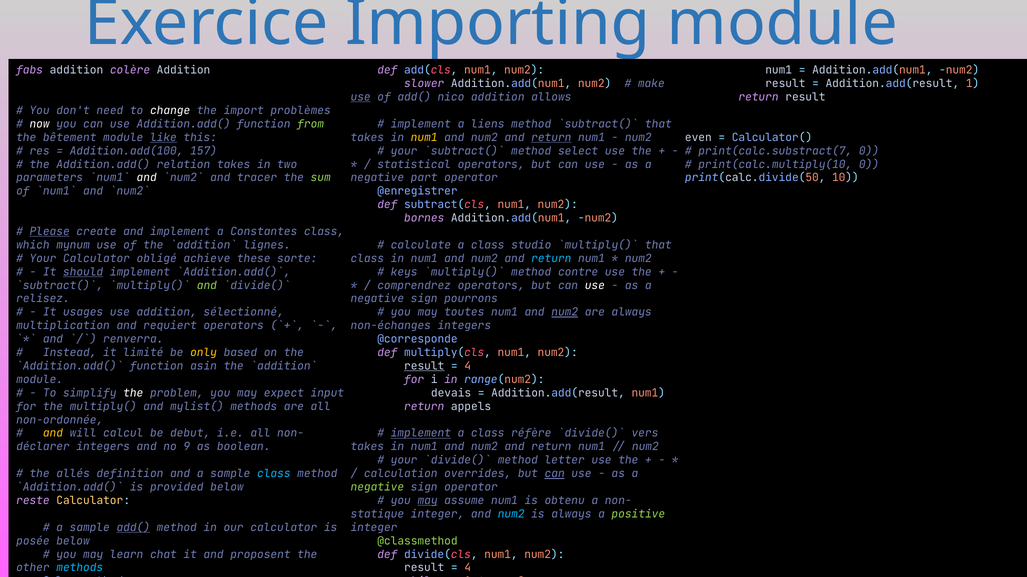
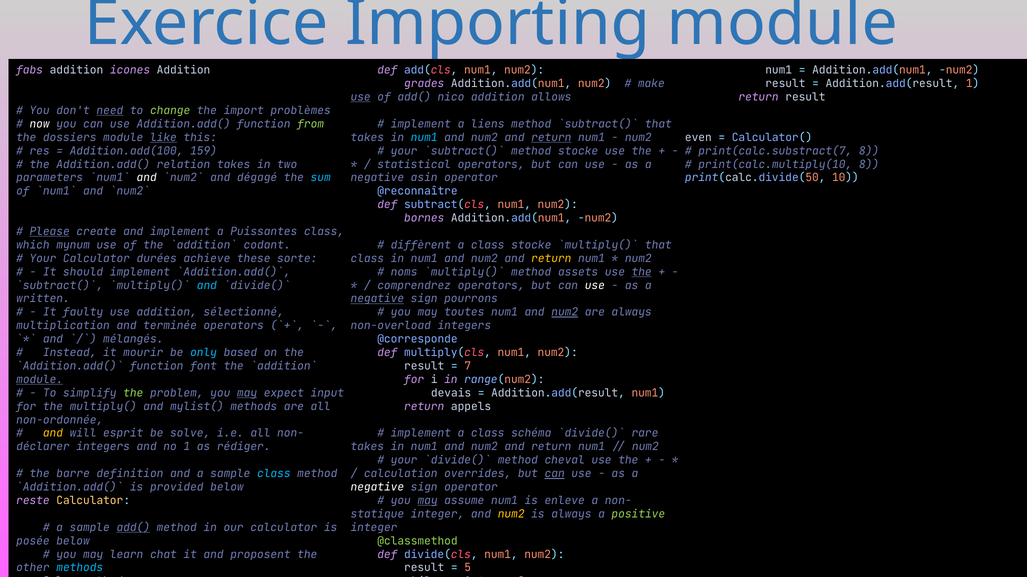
colère: colère -> icones (130, 70)
slower: slower -> grades (424, 84)
need underline: none -> present (110, 111)
change colour: white -> light green (170, 111)
bêtement: bêtement -> dossiers (70, 138)
num1 colour: yellow -> light blue (424, 138)
157: 157 -> 159 (204, 151)
method select: select -> stocke (578, 151)
print(calc.substract(7 0: 0 -> 8 (869, 151)
print(calc.multiply(10 0: 0 -> 8 (869, 165)
tracer: tracer -> dégagé (257, 178)
sum colour: light green -> light blue (321, 178)
part: part -> asin (424, 178)
@enregistrer: @enregistrer -> @reconnaître (417, 191)
Constantes: Constantes -> Puissantes (264, 232)
lignes: lignes -> codant (267, 245)
calculate: calculate -> diffèrent (421, 245)
class studio: studio -> stocke (531, 245)
obligé: obligé -> durées (157, 259)
return colour: light blue -> yellow (551, 259)
should underline: present -> none (83, 272)
keys: keys -> noms (404, 272)
contre: contre -> assets (578, 272)
the underline: none -> present (642, 272)
and colour: light green -> light blue (207, 286)
relisez: relisez -> written (43, 299)
negative underline: none -> present (377, 299)
usages: usages -> faulty (83, 313)
requiert: requiert -> terminée (170, 326)
non-échanges: non-échanges -> non-overload (391, 326)
renverra: renverra -> mélangés (133, 340)
limité: limité -> mourir (143, 353)
only colour: yellow -> light blue (204, 353)
asin: asin -> font (204, 366)
result underline: present -> none (424, 366)
4: 4 -> 7 (468, 366)
module underline: none -> present (40, 380)
the colour: white -> light green (133, 393)
may underline: none -> present (247, 393)
calcul: calcul -> esprit (123, 434)
debut: debut -> solve (190, 434)
implement underline: present -> none (421, 434)
réfère: réfère -> schéma (531, 434)
vers: vers -> rare (645, 434)
no 9: 9 -> 1 (187, 447)
boolean: boolean -> rédiger (244, 447)
letter: letter -> cheval (565, 461)
allés: allés -> barre (73, 474)
negative colour: light green -> white (377, 488)
obtenu: obtenu -> enleve (565, 501)
num2 colour: light blue -> yellow (511, 515)
4: 4 -> 5 (468, 568)
